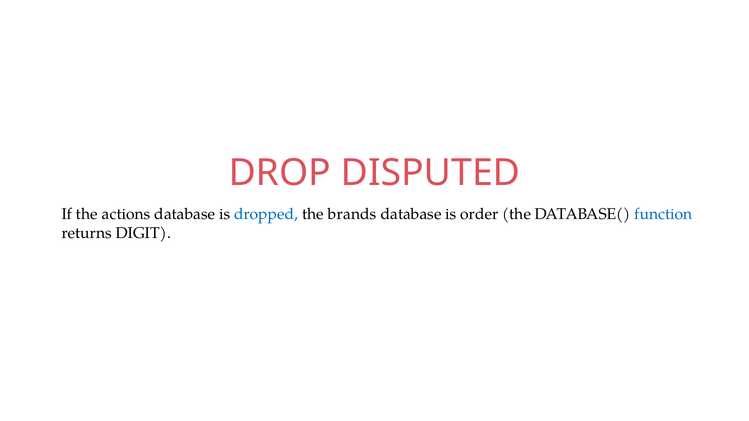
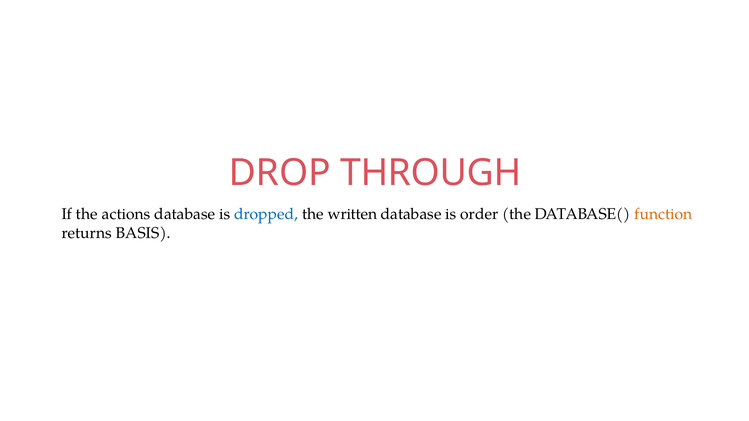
DISPUTED: DISPUTED -> THROUGH (431, 173)
brands: brands -> written (352, 215)
function colour: blue -> orange (663, 215)
DIGIT: DIGIT -> BASIS (143, 233)
